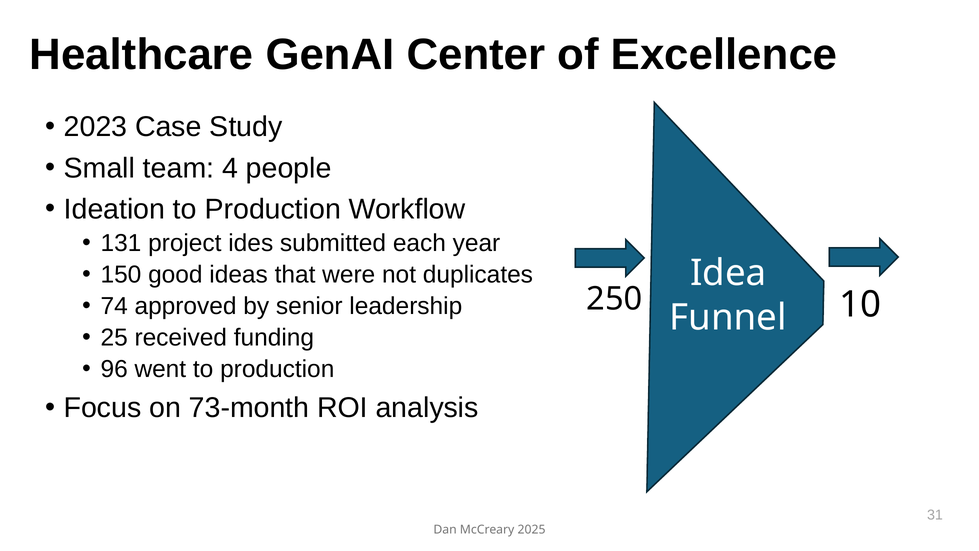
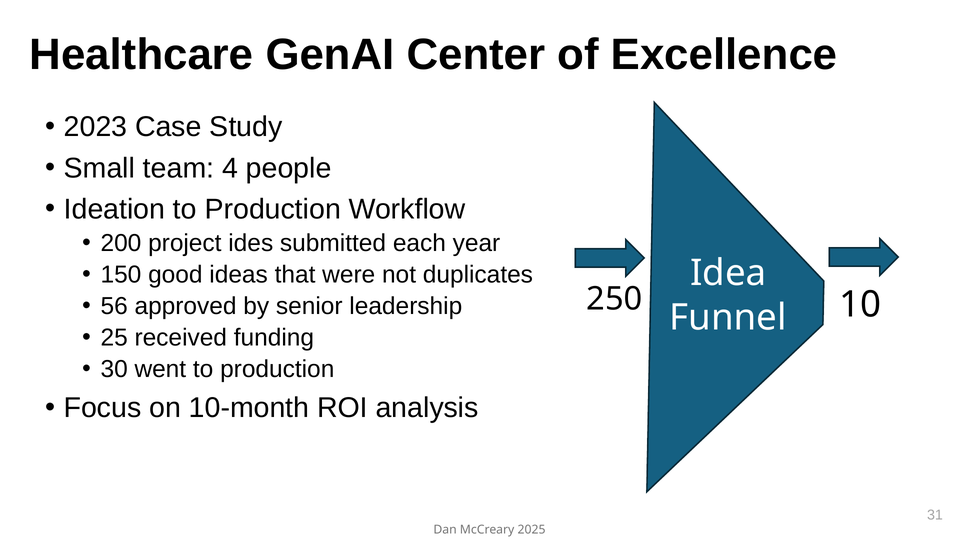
131: 131 -> 200 (121, 243)
74: 74 -> 56 (114, 306)
96: 96 -> 30 (114, 369)
73-month: 73-month -> 10-month (249, 408)
